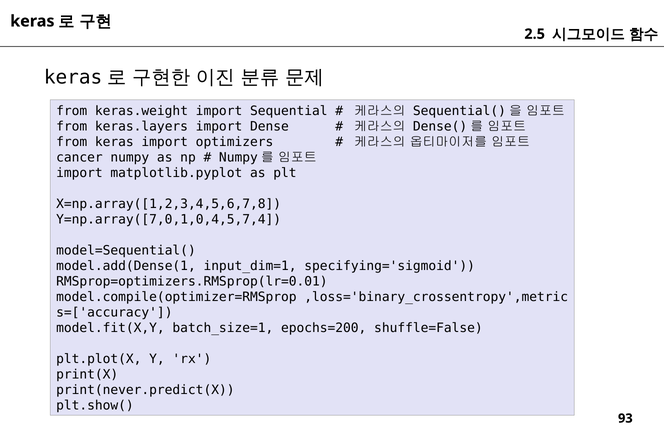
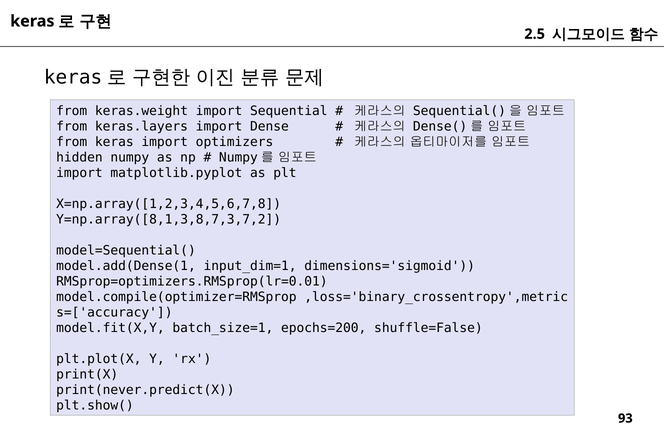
cancer: cancer -> hidden (79, 158)
Y=np.array([7,0,1,0,4,5,7,4: Y=np.array([7,0,1,0,4,5,7,4 -> Y=np.array([8,1,3,8,7,3,7,2 (169, 220)
specifying='sigmoid: specifying='sigmoid -> dimensions='sigmoid (390, 266)
